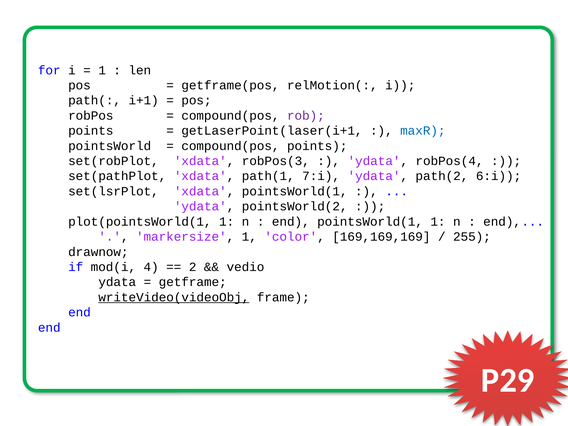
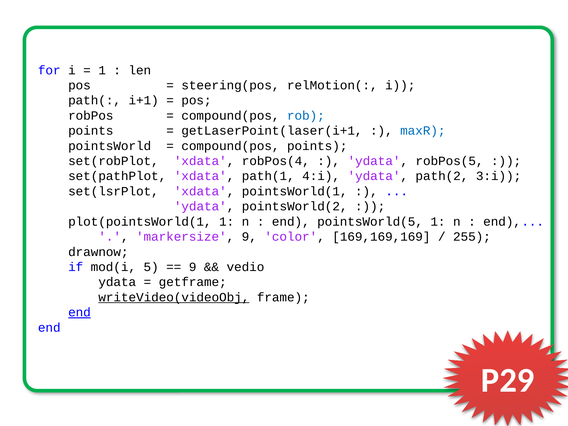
getframe(pos: getframe(pos -> steering(pos (230, 85)
rob colour: purple -> blue (306, 116)
robPos(3: robPos(3 -> robPos(4 (276, 161)
robPos(4: robPos(4 -> robPos(5 (449, 161)
7:i: 7:i -> 4:i (321, 176)
6:i: 6:i -> 3:i (499, 176)
end pointsWorld(1: pointsWorld(1 -> pointsWorld(5 (370, 222)
markersize 1: 1 -> 9 (249, 237)
4: 4 -> 5 (151, 267)
2: 2 -> 9 (193, 267)
end underline: none -> present (79, 312)
